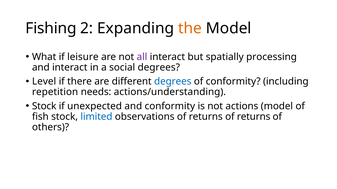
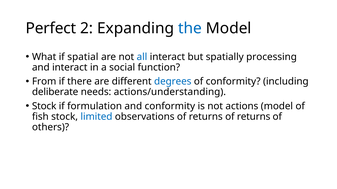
Fishing: Fishing -> Perfect (51, 28)
the colour: orange -> blue (190, 28)
leisure: leisure -> spatial (83, 57)
all colour: purple -> blue (142, 57)
social degrees: degrees -> function (159, 68)
Level: Level -> From (44, 82)
repetition: repetition -> deliberate (55, 92)
unexpected: unexpected -> formulation (95, 106)
